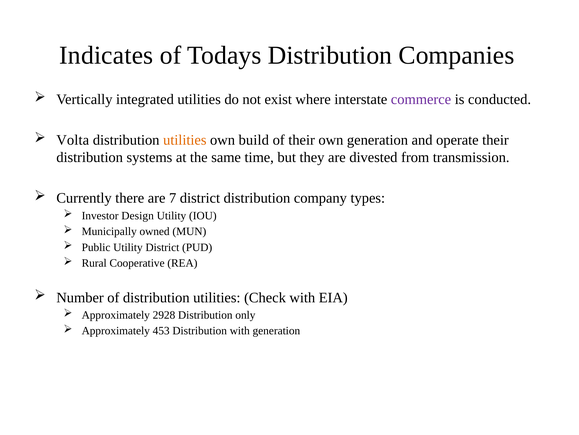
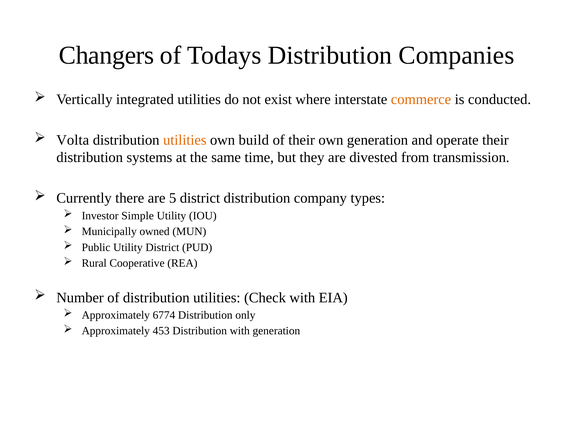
Indicates: Indicates -> Changers (106, 55)
commerce colour: purple -> orange (421, 99)
7: 7 -> 5 (173, 198)
Design: Design -> Simple (138, 215)
2928: 2928 -> 6774 (164, 315)
